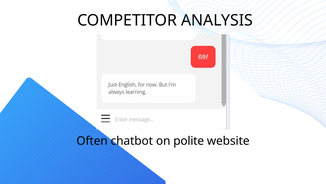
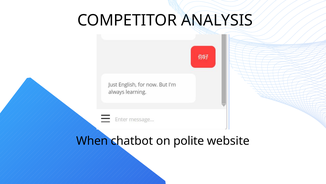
Often: Often -> When (92, 141)
